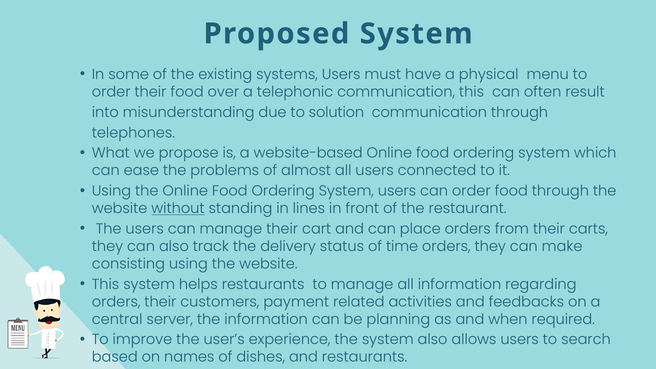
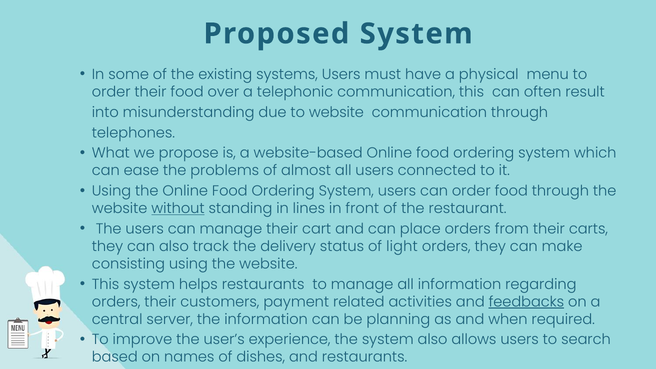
to solution: solution -> website (336, 112)
time: time -> light (402, 246)
feedbacks underline: none -> present (526, 302)
